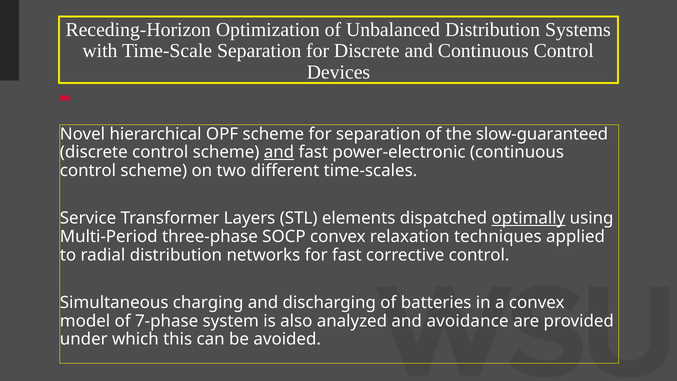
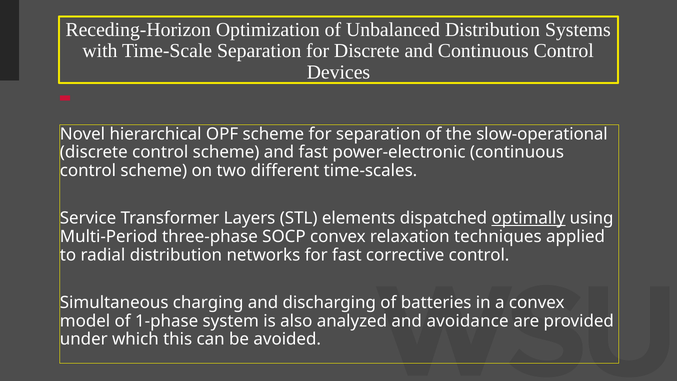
slow-guaranteed: slow-guaranteed -> slow-operational (542, 134)
and underline: present -> none (279, 152)
7-phase: 7-phase -> 1-phase (167, 321)
